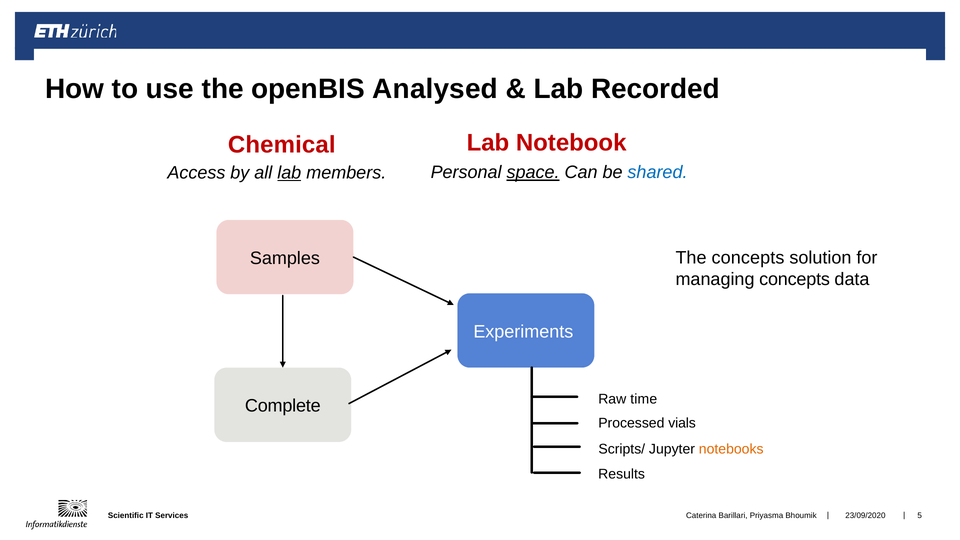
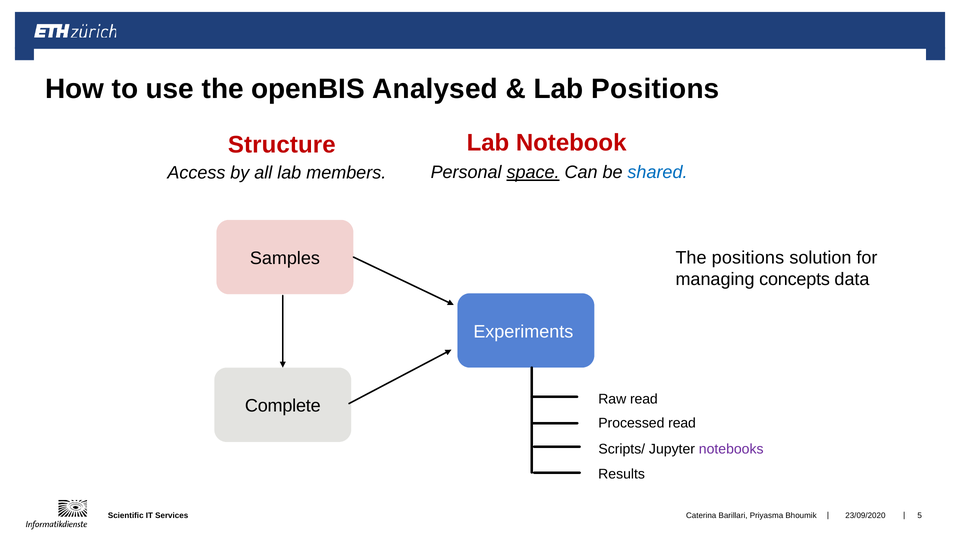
Lab Recorded: Recorded -> Positions (655, 89)
Chemical: Chemical -> Structure (282, 145)
lab underline: present -> none (289, 173)
The concepts: concepts -> positions (748, 258)
Raw time: time -> read (644, 399)
Processed vials: vials -> read (682, 423)
notebooks colour: orange -> purple (731, 449)
